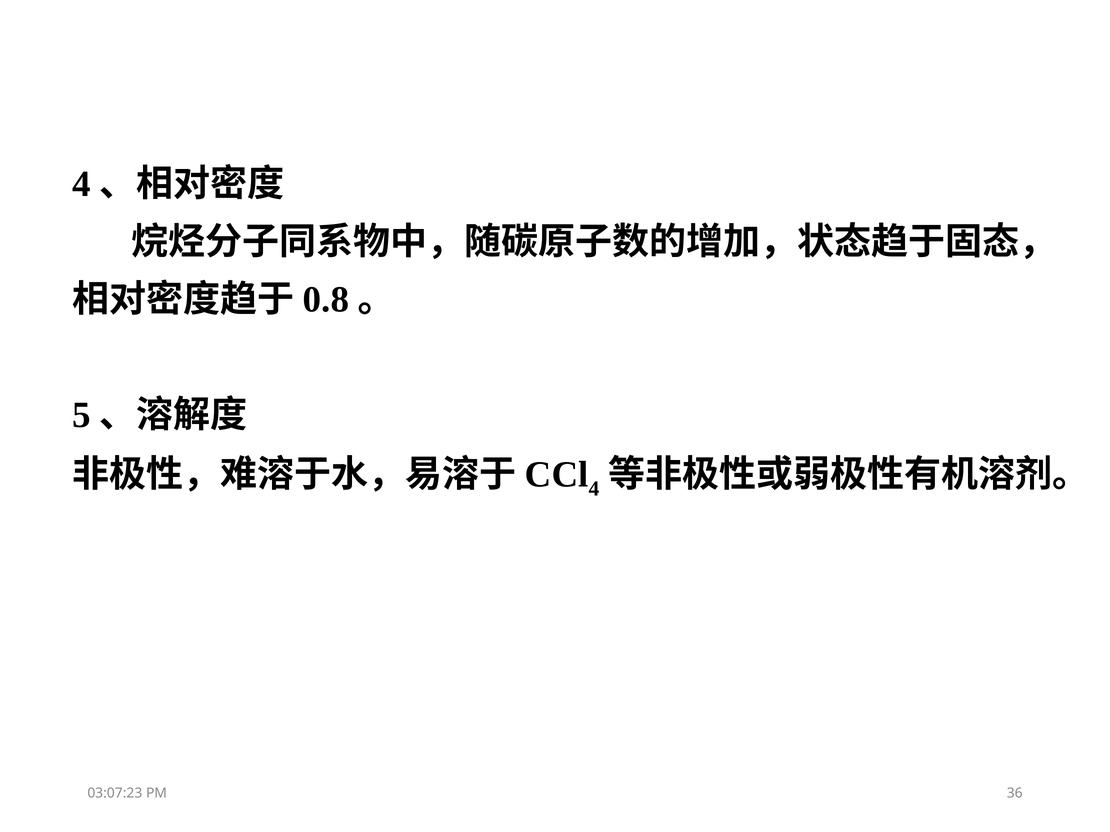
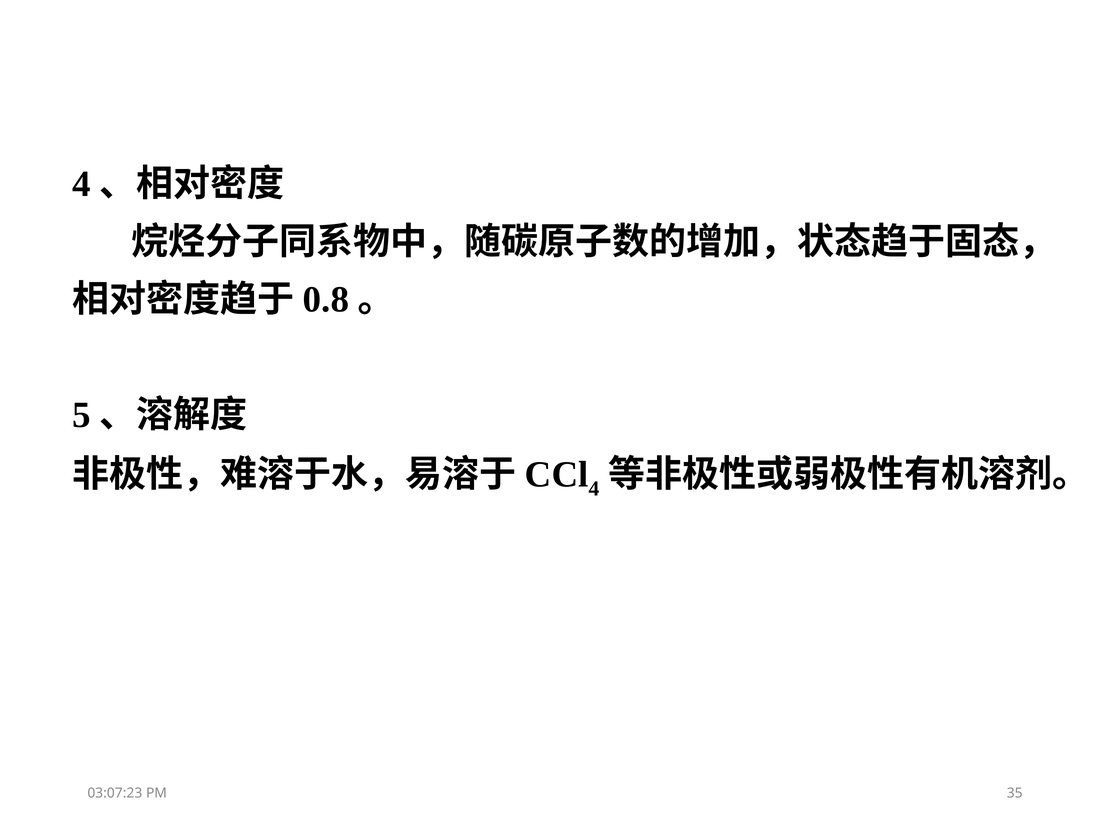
36: 36 -> 35 (1015, 794)
